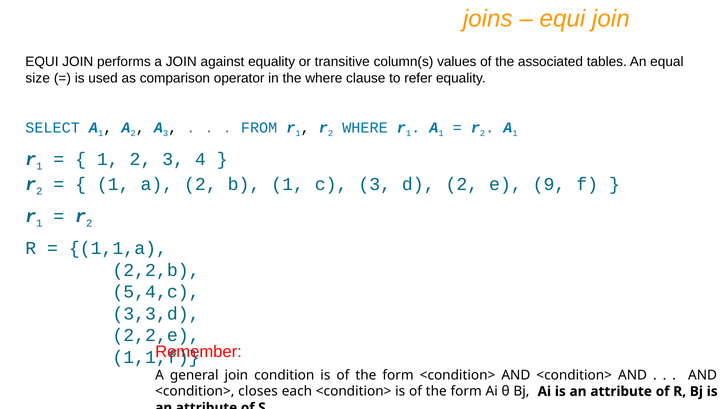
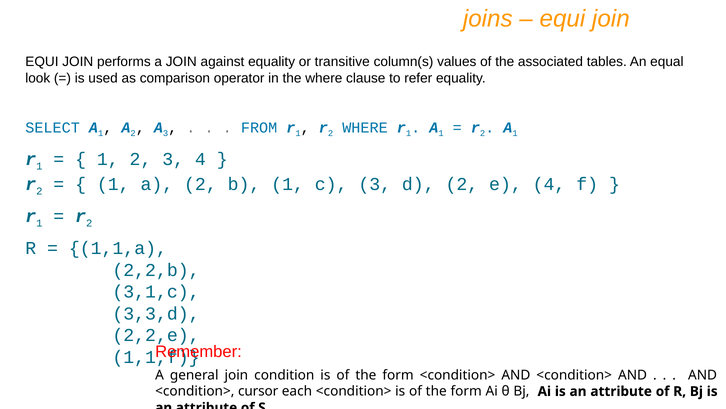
size: size -> look (38, 78)
e 9: 9 -> 4 (549, 184)
5,4,c: 5,4,c -> 3,1,c (156, 291)
closes: closes -> cursor (258, 391)
